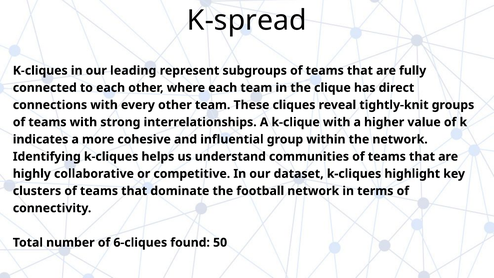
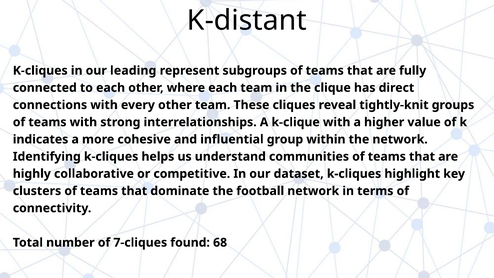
K-spread: K-spread -> K-distant (247, 20)
6-cliques: 6-cliques -> 7-cliques (140, 242)
50: 50 -> 68 (220, 242)
